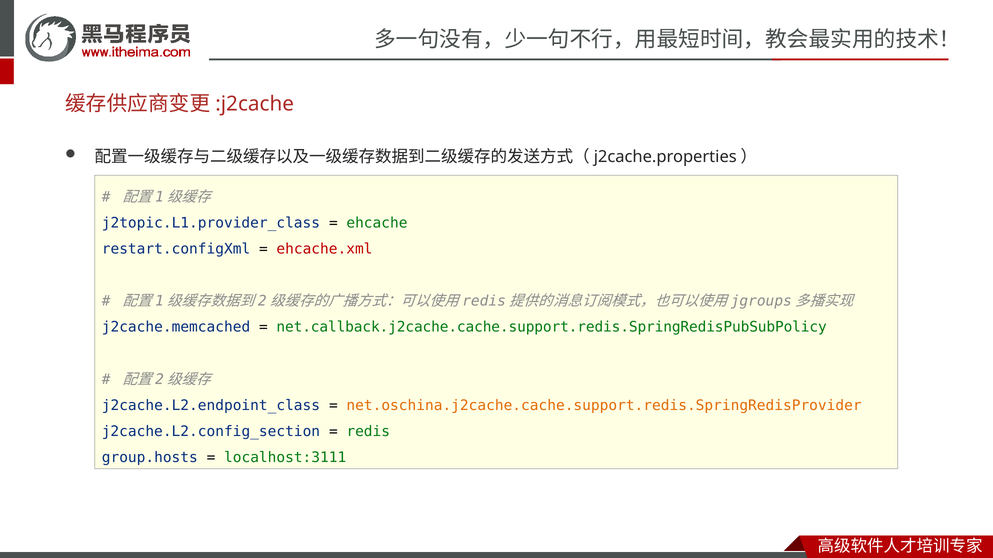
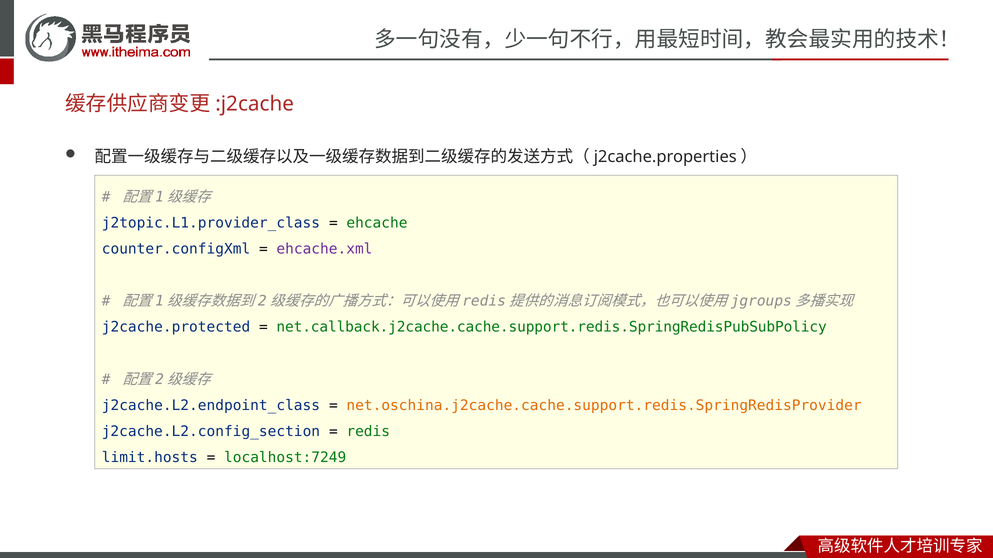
restart.configXml: restart.configXml -> counter.configXml (176, 249)
ehcache.xml colour: red -> purple (324, 249)
j2cache.memcached: j2cache.memcached -> j2cache.protected (176, 327)
group.hosts: group.hosts -> limit.hosts (150, 458)
localhost:3111: localhost:3111 -> localhost:7249 (285, 458)
